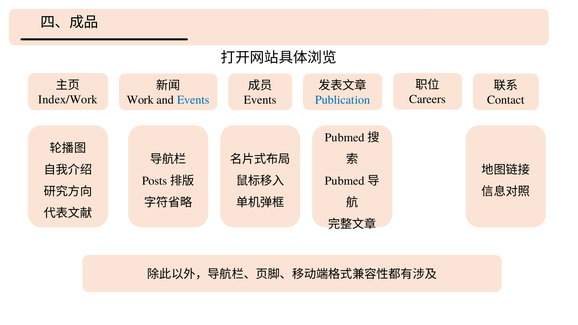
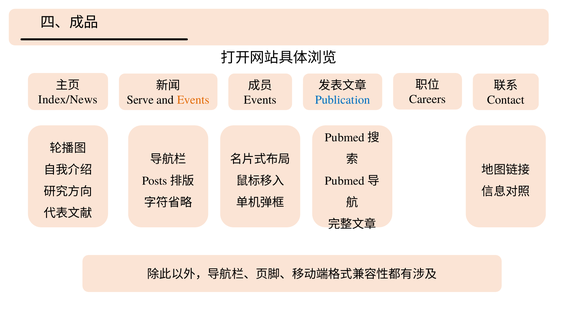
Index/Work: Index/Work -> Index/News (68, 100)
Work: Work -> Serve (140, 100)
Events colour: blue -> orange (193, 100)
